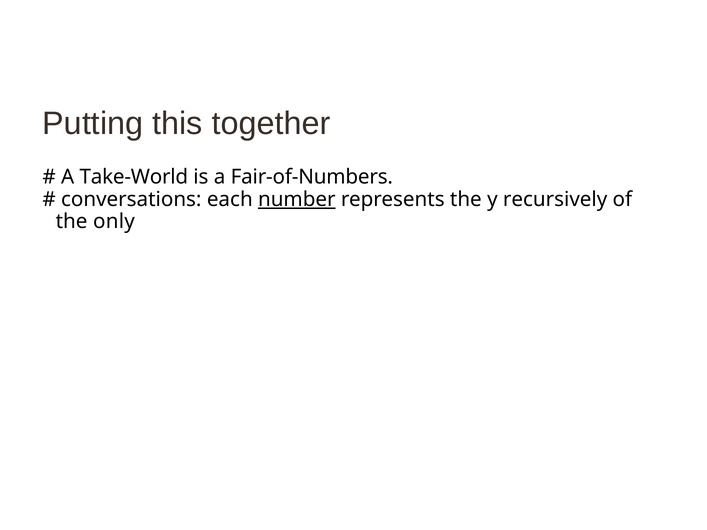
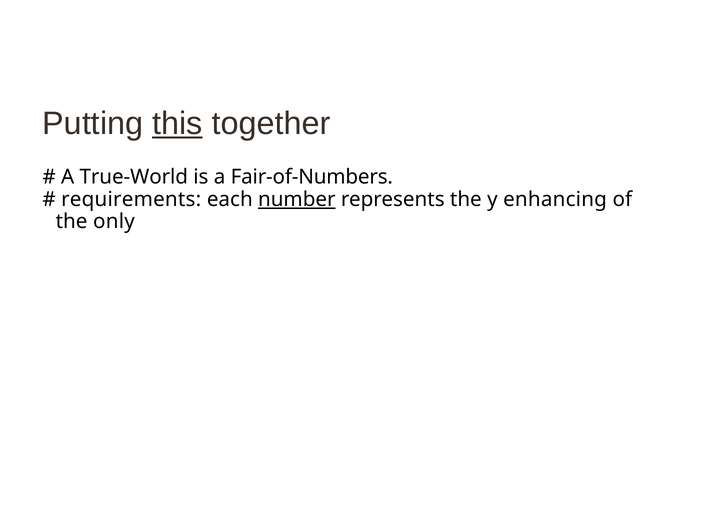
this underline: none -> present (177, 124)
Take-World: Take-World -> True-World (134, 177)
conversations: conversations -> requirements (131, 199)
recursively: recursively -> enhancing (555, 199)
